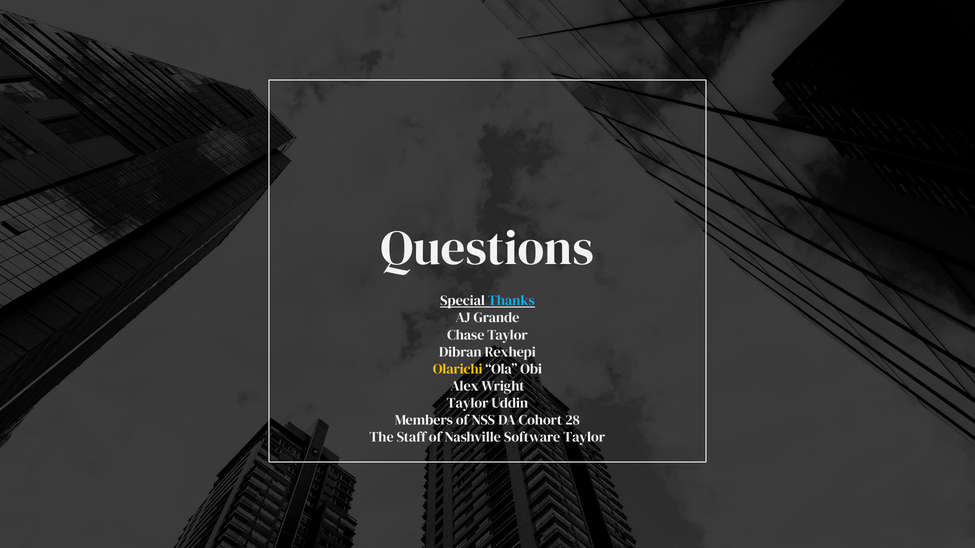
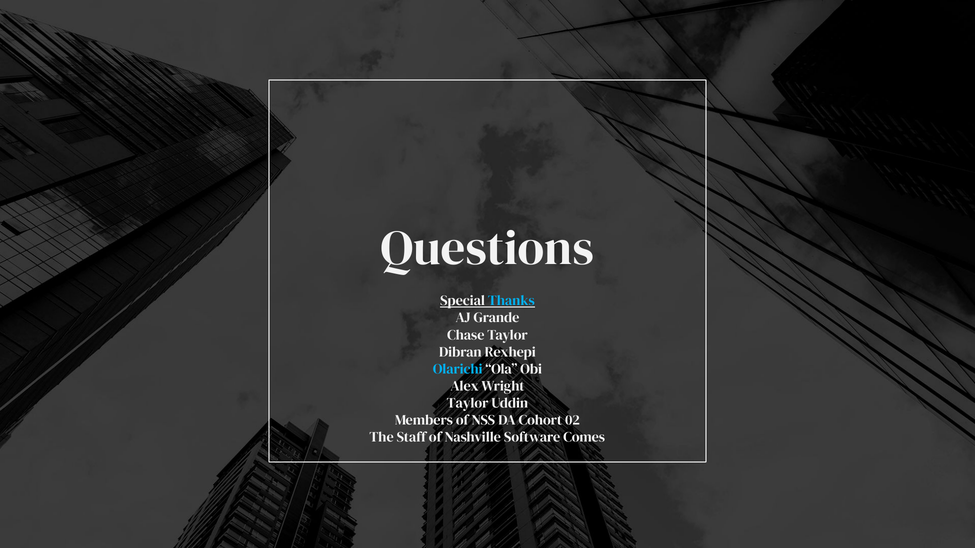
Olarichi colour: yellow -> light blue (458, 369)
28: 28 -> 02 (573, 420)
Software Taylor: Taylor -> Comes (584, 437)
